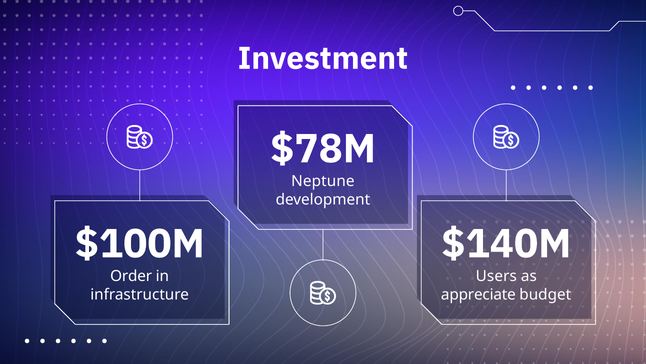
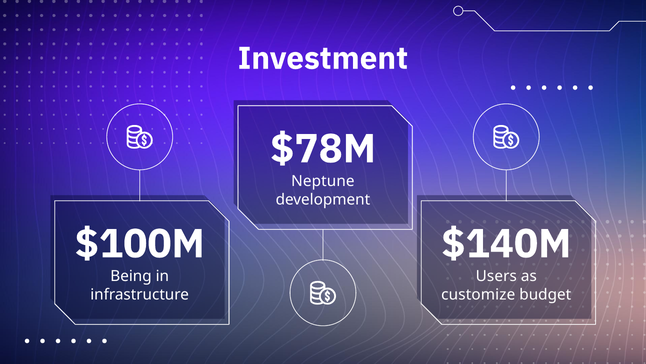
Order: Order -> Being (131, 276)
appreciate: appreciate -> customize (478, 294)
